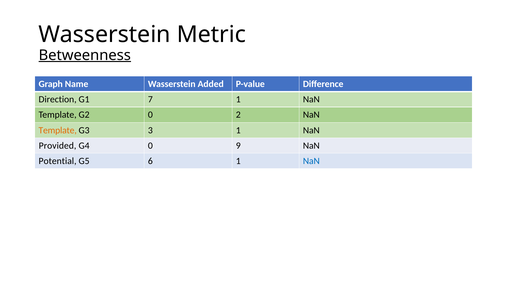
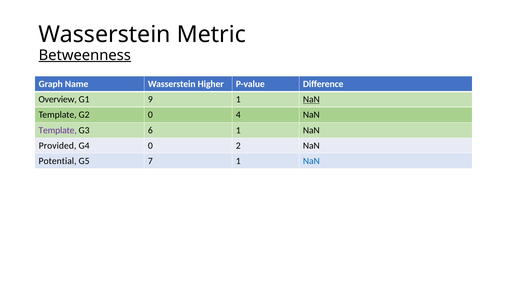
Added: Added -> Higher (211, 84)
Direction: Direction -> Overview (58, 100)
7: 7 -> 9 (150, 100)
NaN underline: none -> present (311, 100)
2: 2 -> 4 (238, 115)
Template colour: orange -> purple (58, 130)
3: 3 -> 6 (150, 130)
9: 9 -> 2 (238, 146)
6: 6 -> 7 (150, 161)
